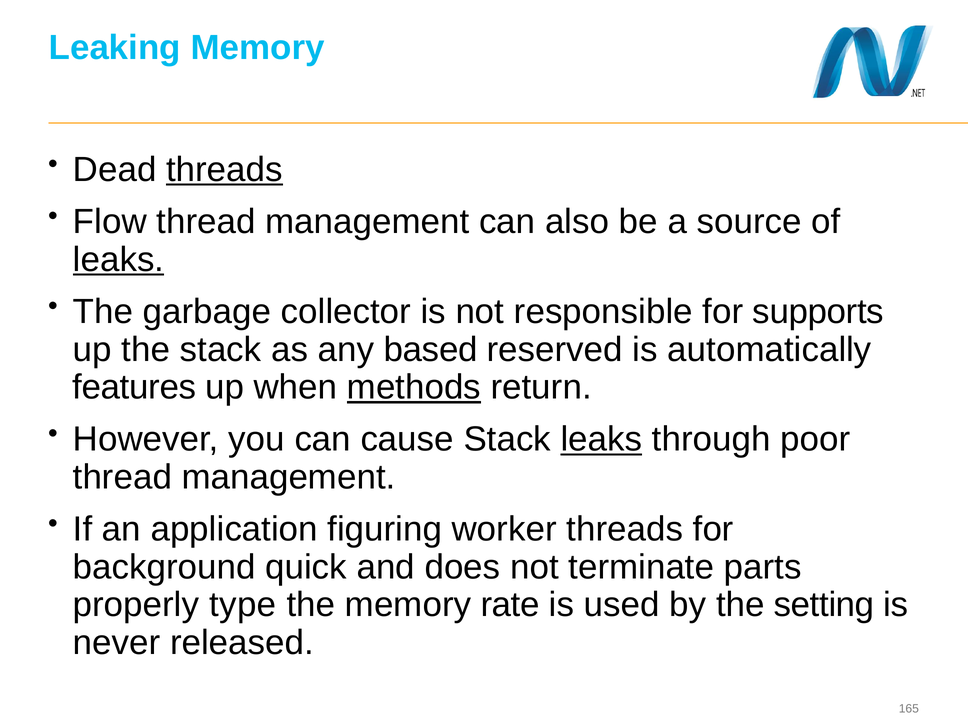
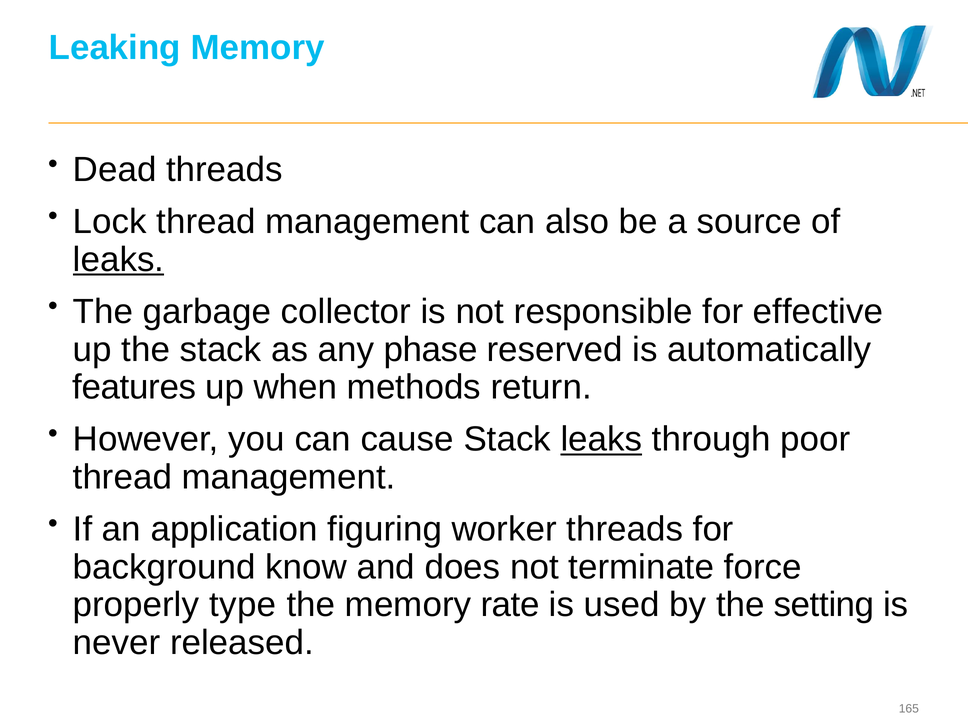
threads underline: present -> none (225, 170)
Flow: Flow -> Lock (110, 222)
supports: supports -> effective (818, 312)
based: based -> phase (431, 349)
methods underline: present -> none (414, 387)
quick: quick -> know (306, 567)
parts: parts -> force (763, 567)
